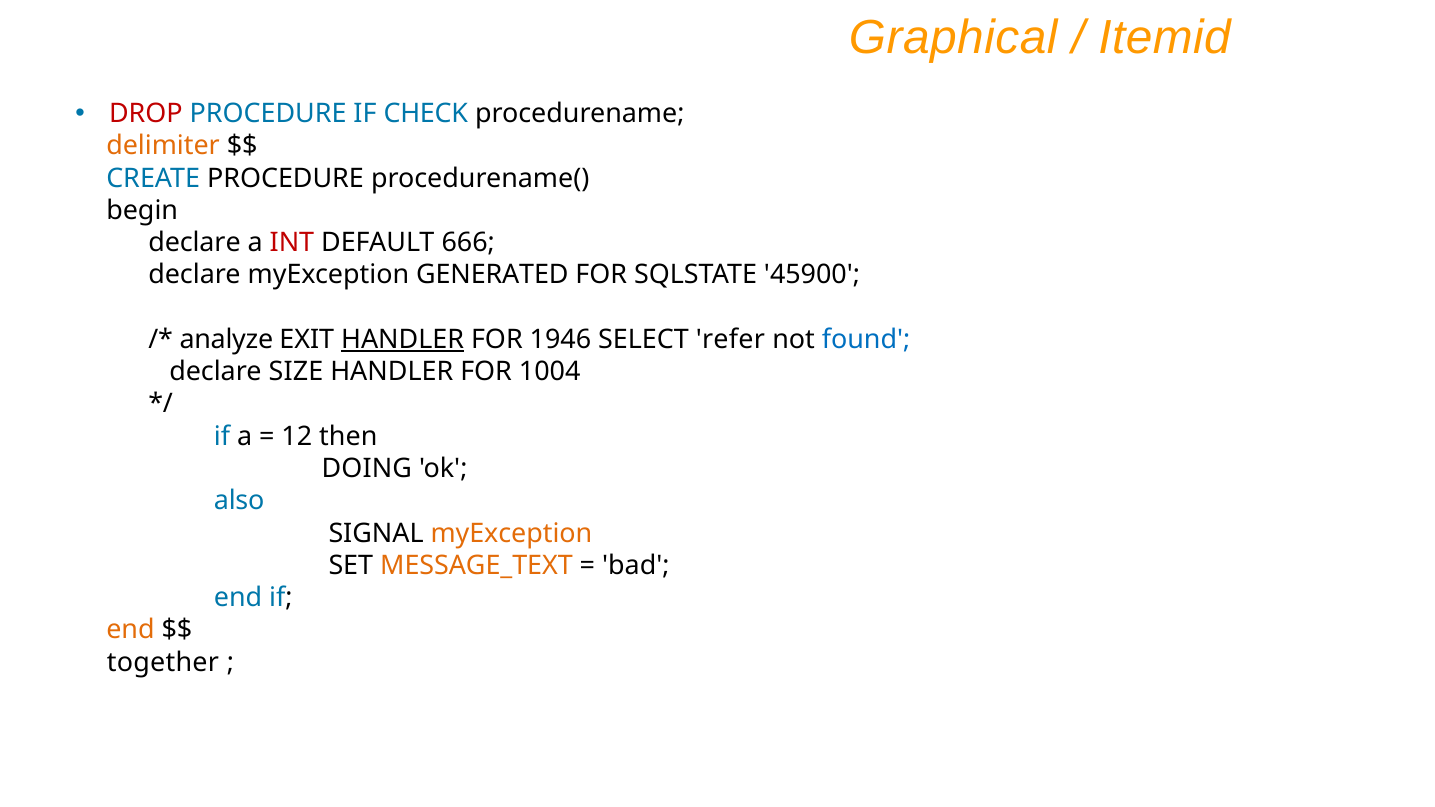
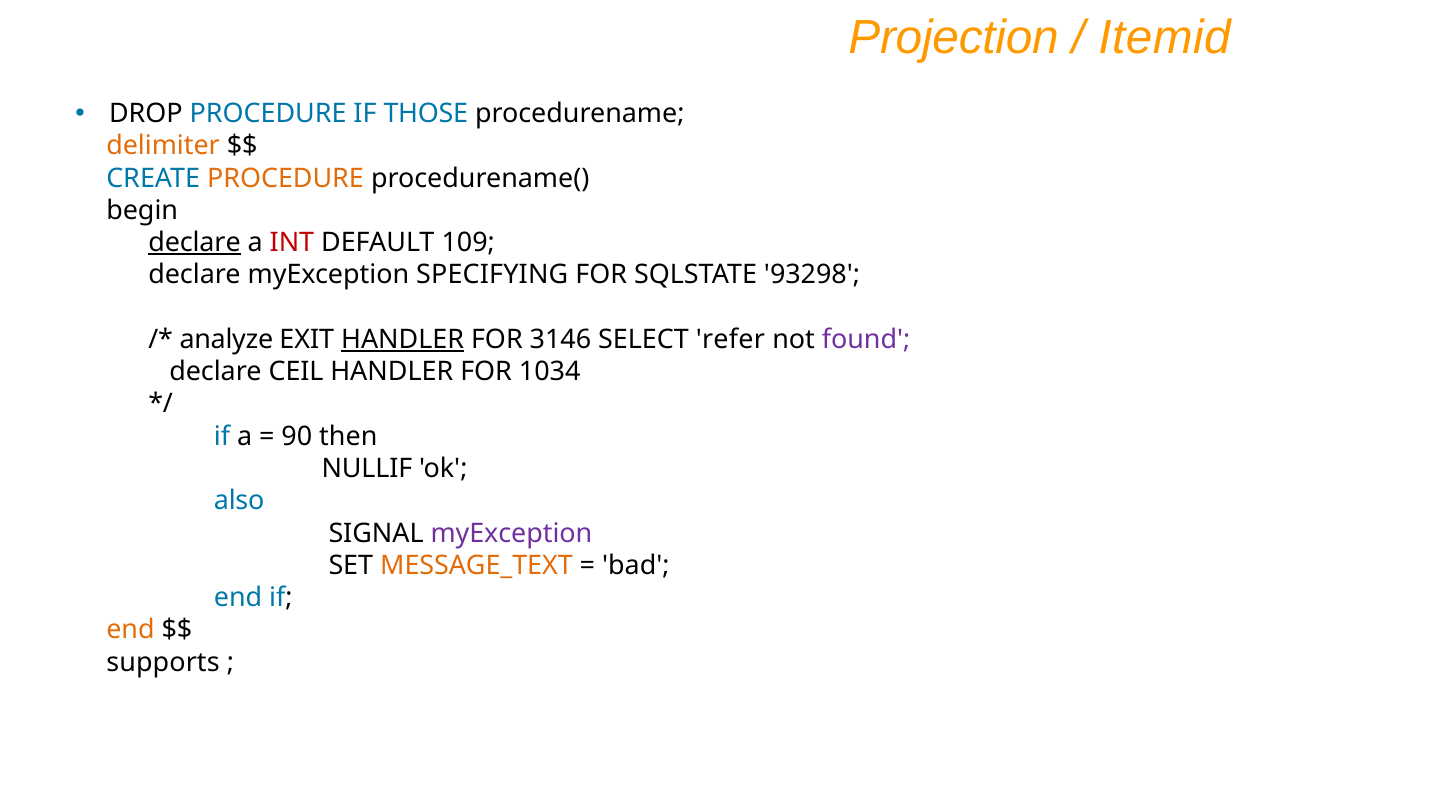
Graphical: Graphical -> Projection (954, 37)
DROP colour: red -> black (146, 114)
CHECK: CHECK -> THOSE (426, 114)
PROCEDURE colour: black -> orange (286, 178)
declare underline: none -> present (194, 243)
666: 666 -> 109 (468, 243)
GENERATED: GENERATED -> SPECIFYING (492, 275)
45900: 45900 -> 93298 (812, 275)
1946: 1946 -> 3146 (560, 340)
found colour: blue -> purple (866, 340)
SIZE: SIZE -> CEIL (296, 372)
1004: 1004 -> 1034 (550, 372)
12: 12 -> 90 (297, 436)
DOING: DOING -> NULLIF (367, 469)
myException colour: orange -> purple (511, 533)
together: together -> supports (163, 663)
